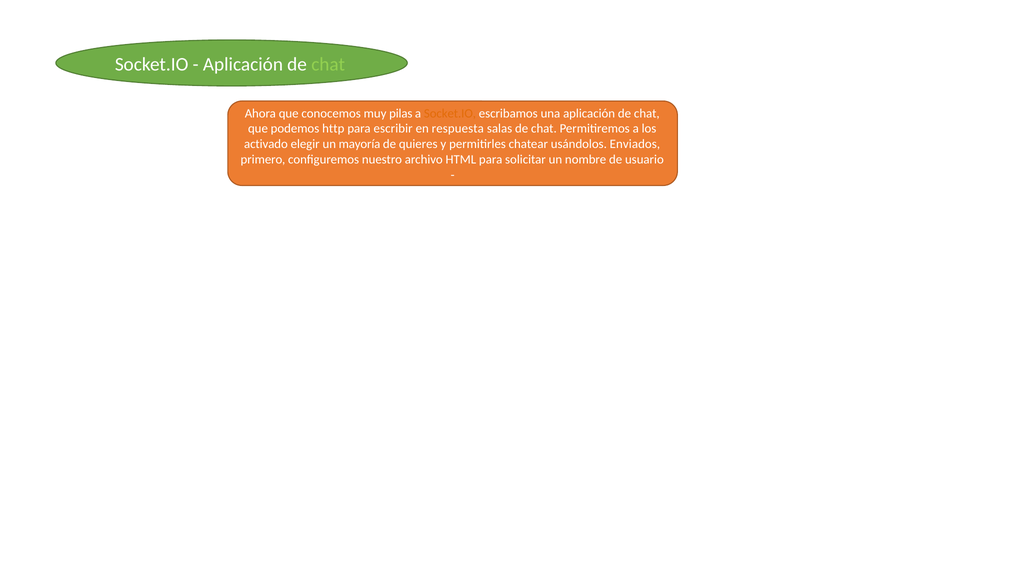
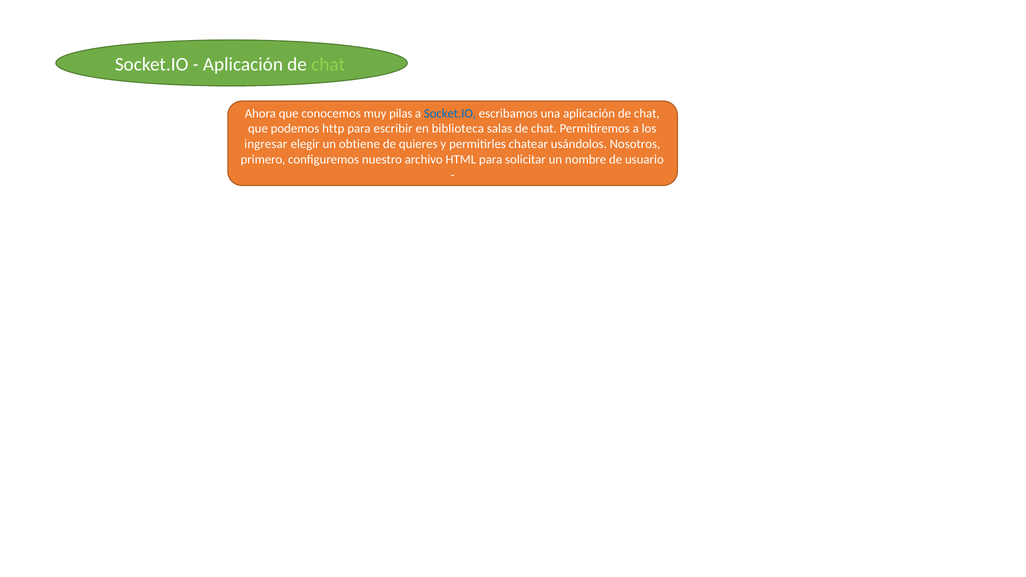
Socket.IO colour: orange -> blue (450, 113)
respuesta: respuesta -> biblioteca (458, 129)
activado: activado -> ingresar (266, 144)
mayoría: mayoría -> obtiene (359, 144)
Enviados: Enviados -> Nosotros (635, 144)
